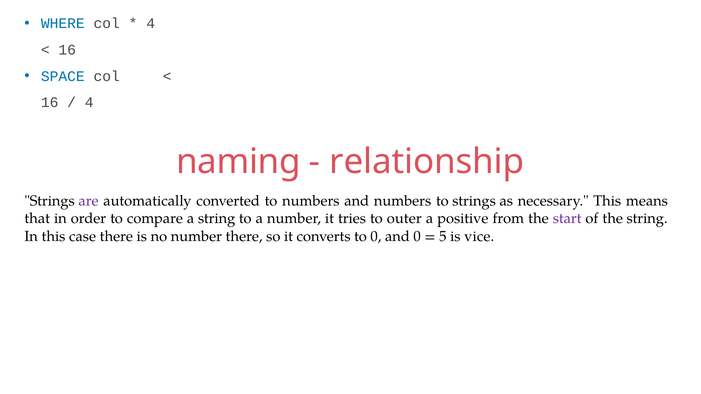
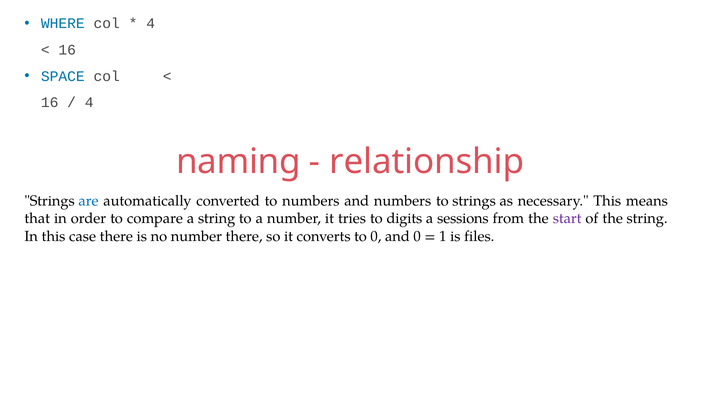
are colour: purple -> blue (89, 201)
outer: outer -> digits (404, 219)
positive: positive -> sessions (463, 219)
5: 5 -> 1 (443, 236)
vice: vice -> files (479, 236)
